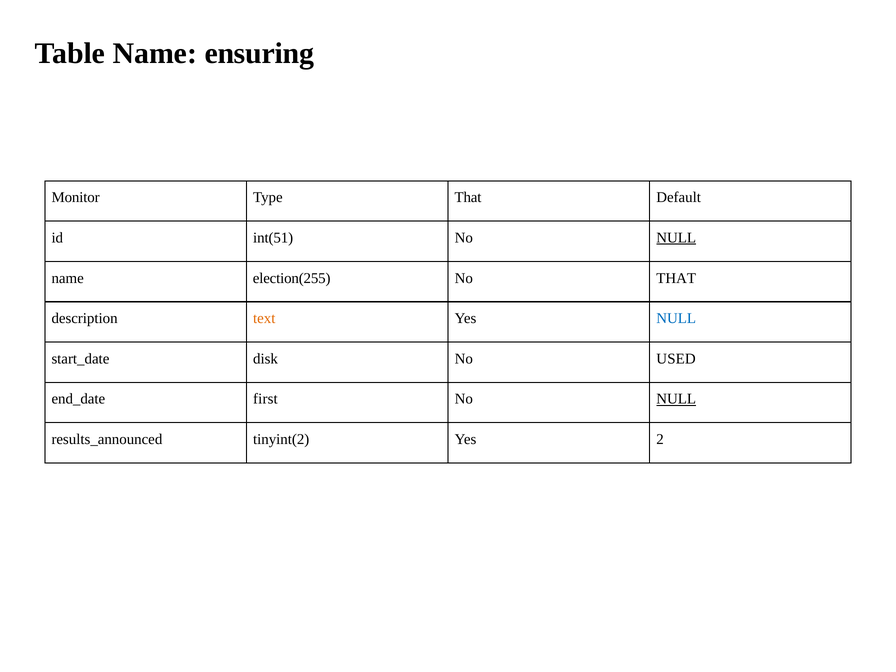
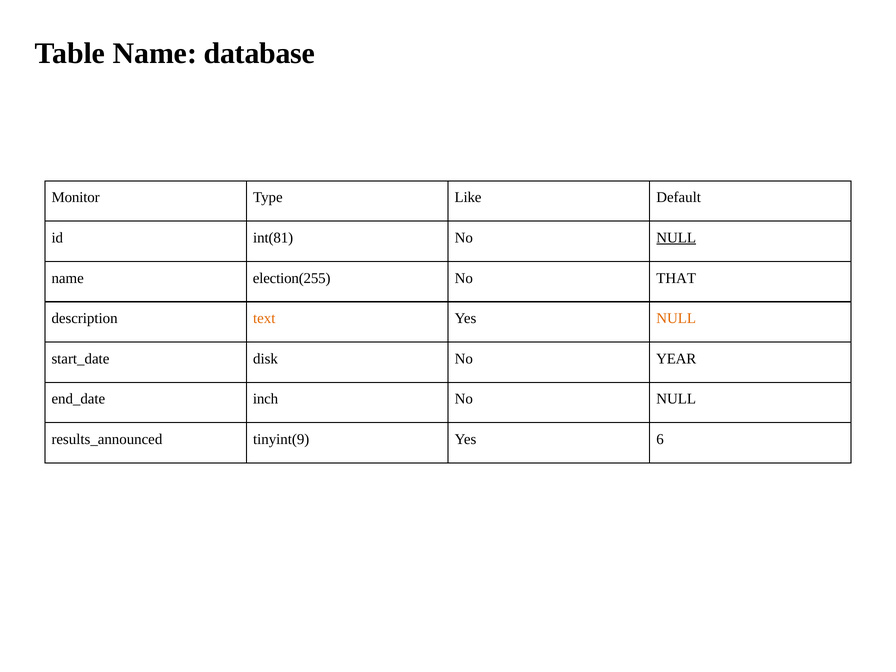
ensuring: ensuring -> database (259, 53)
Type That: That -> Like (468, 197)
int(51: int(51 -> int(81 (273, 238)
NULL colour: blue -> orange (676, 318)
USED: USED -> YEAR (676, 359)
first: first -> inch (266, 399)
NULL underline: present -> none (676, 399)
tinyint(2: tinyint(2 -> tinyint(9 (281, 439)
2: 2 -> 6 (660, 439)
